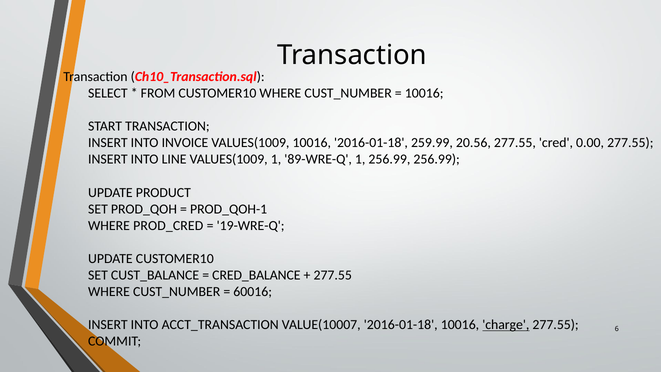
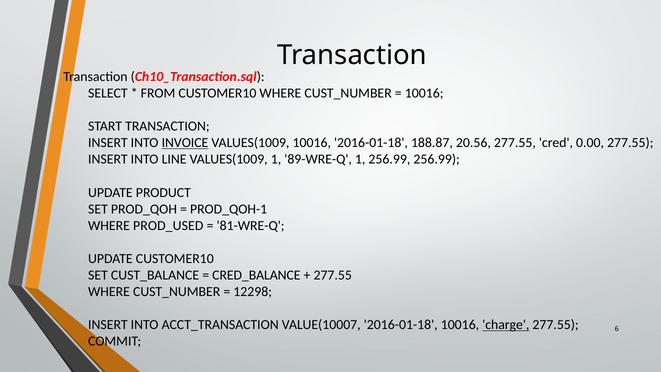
INVOICE underline: none -> present (185, 143)
259.99: 259.99 -> 188.87 (432, 143)
PROD_CRED: PROD_CRED -> PROD_USED (168, 225)
19-WRE-Q: 19-WRE-Q -> 81-WRE-Q (251, 225)
60016: 60016 -> 12298 (253, 292)
